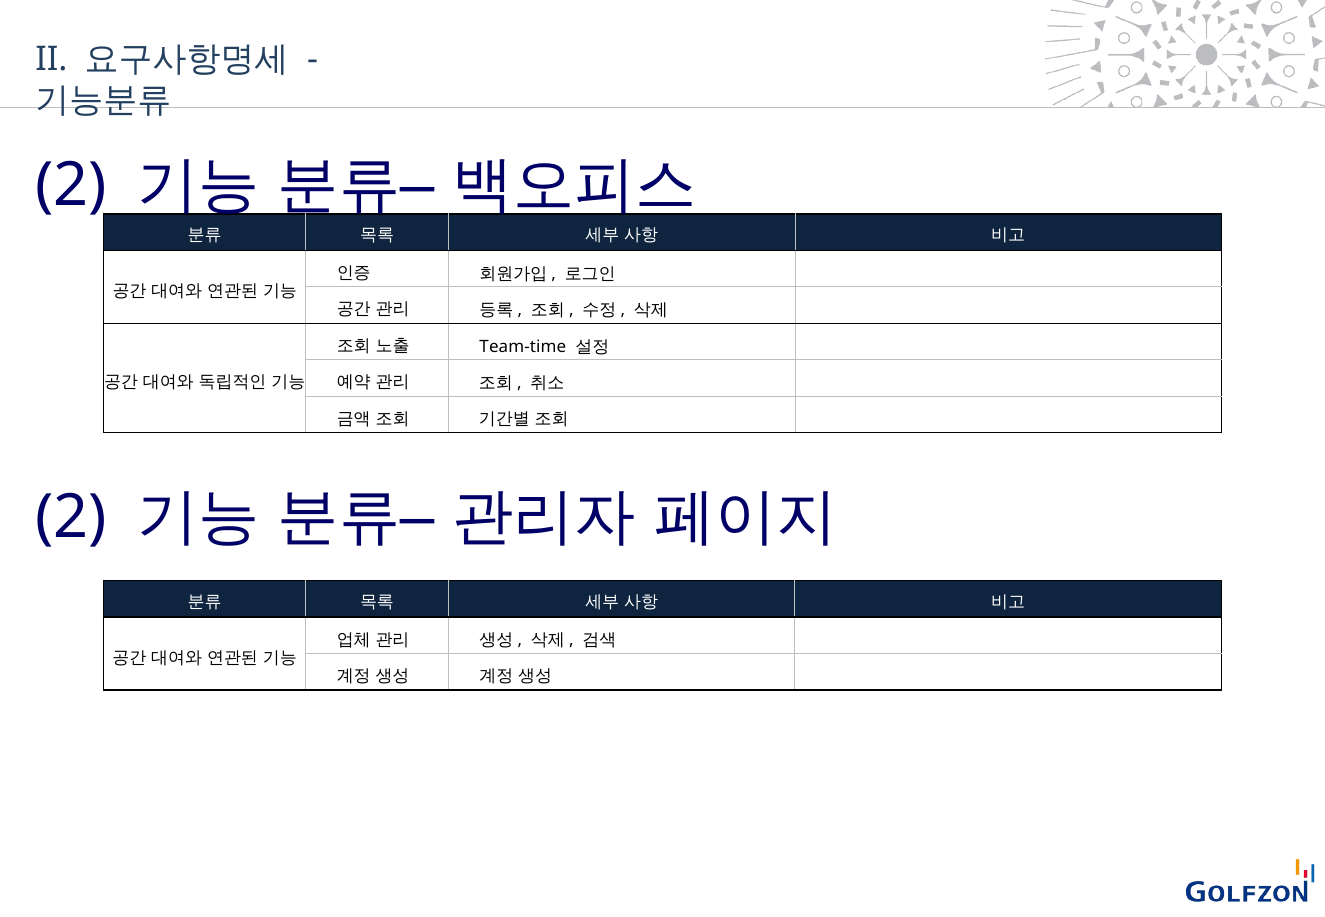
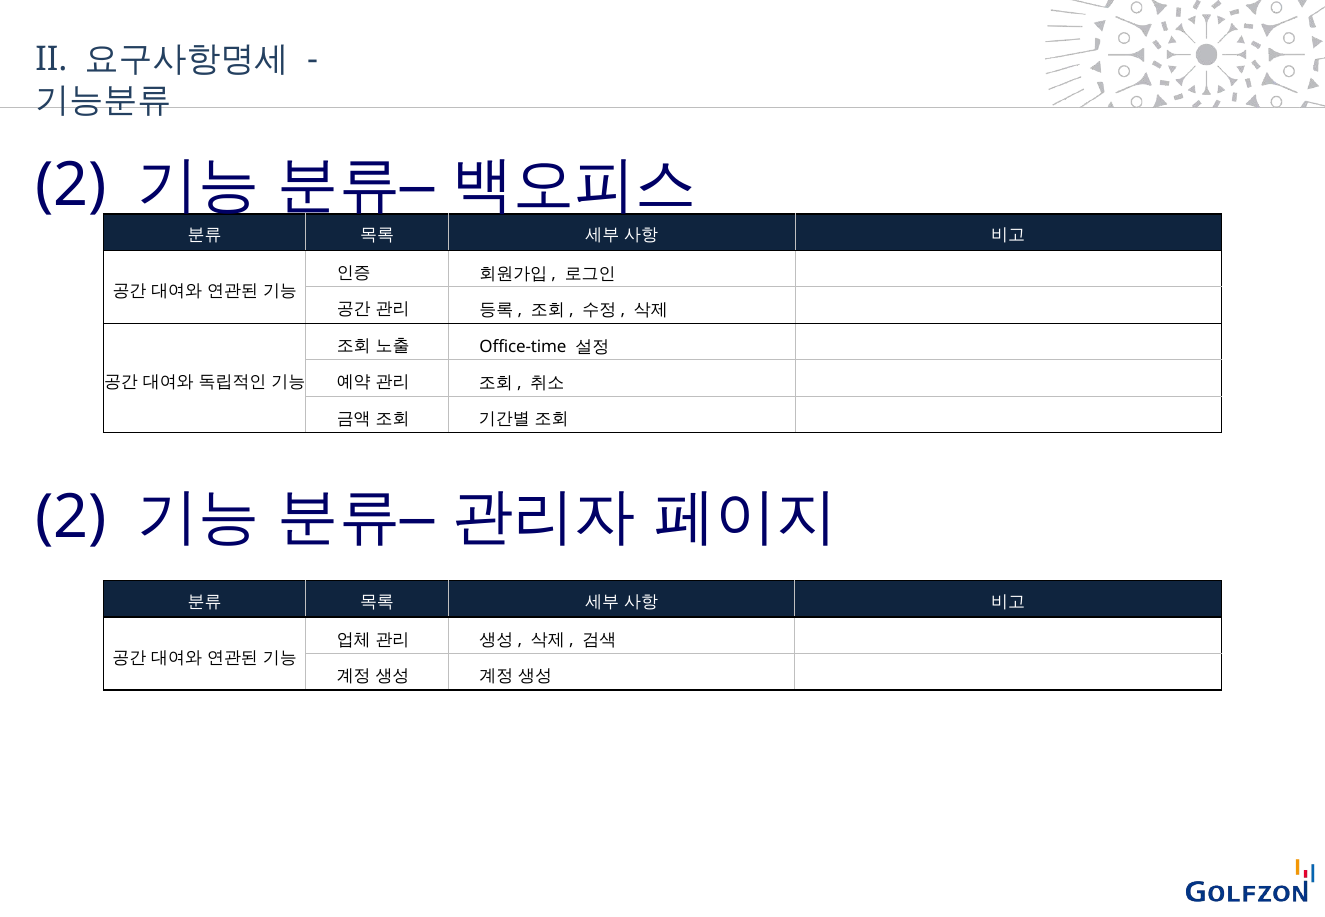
Team-time: Team-time -> Office-time (523, 347)
